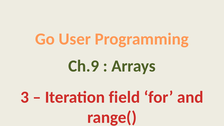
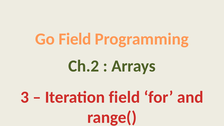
Go User: User -> Field (75, 39)
Ch.9: Ch.9 -> Ch.2 (84, 66)
